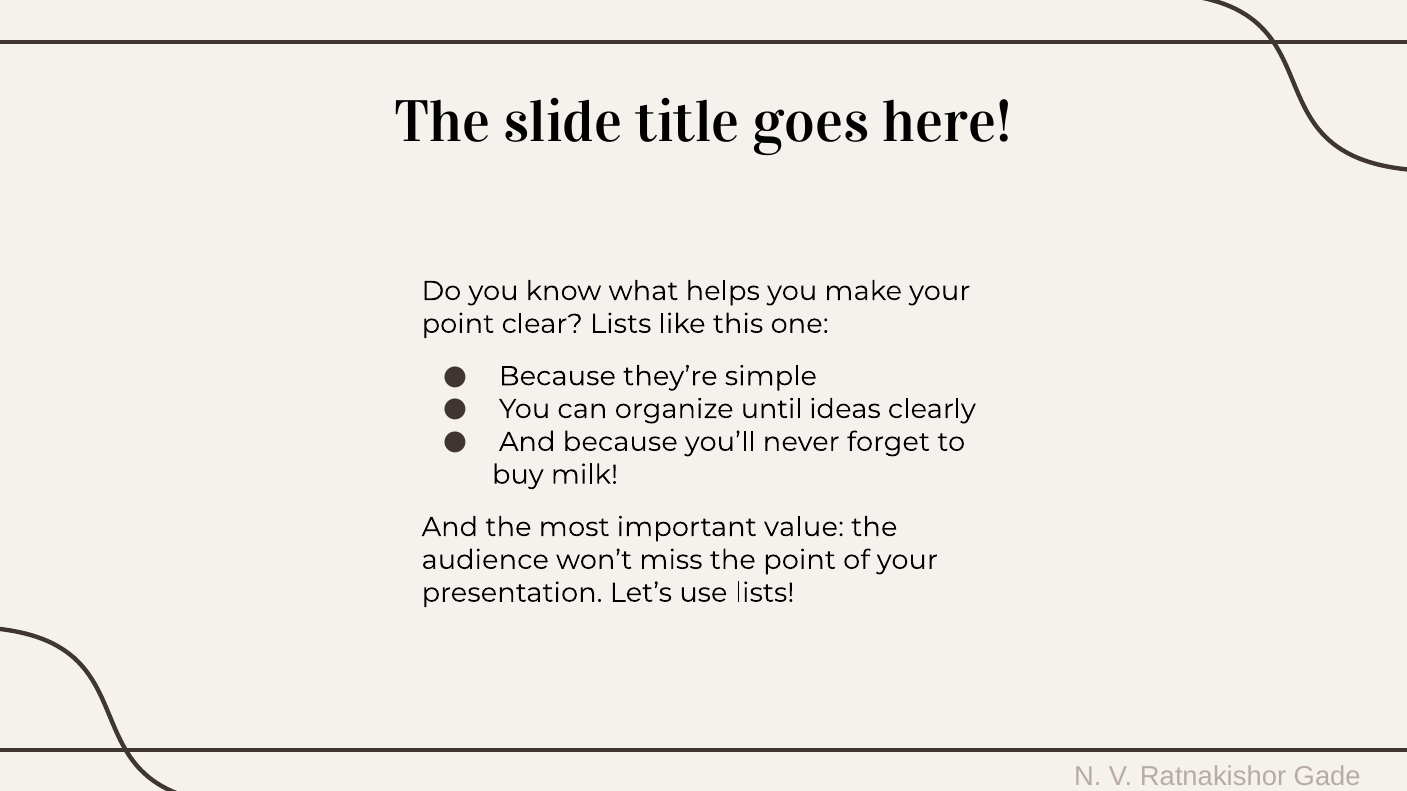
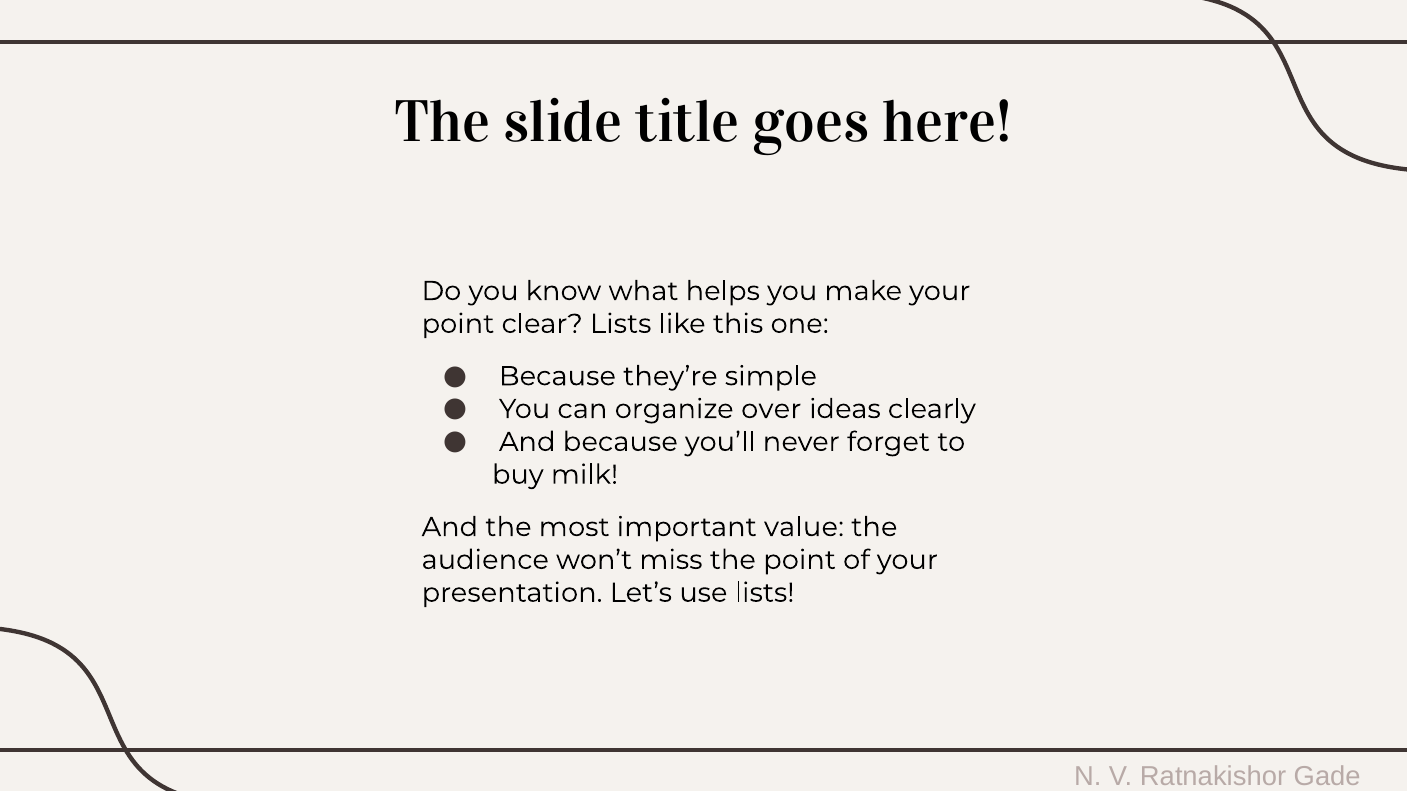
until: until -> over (771, 409)
